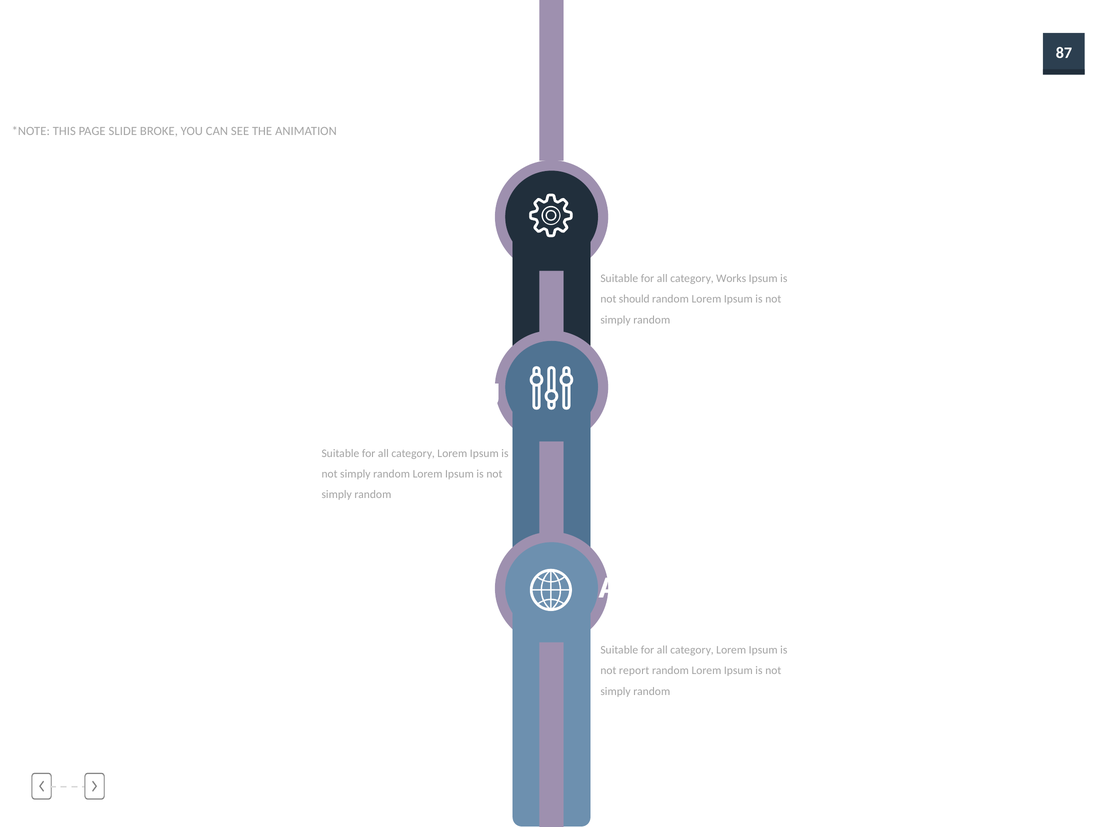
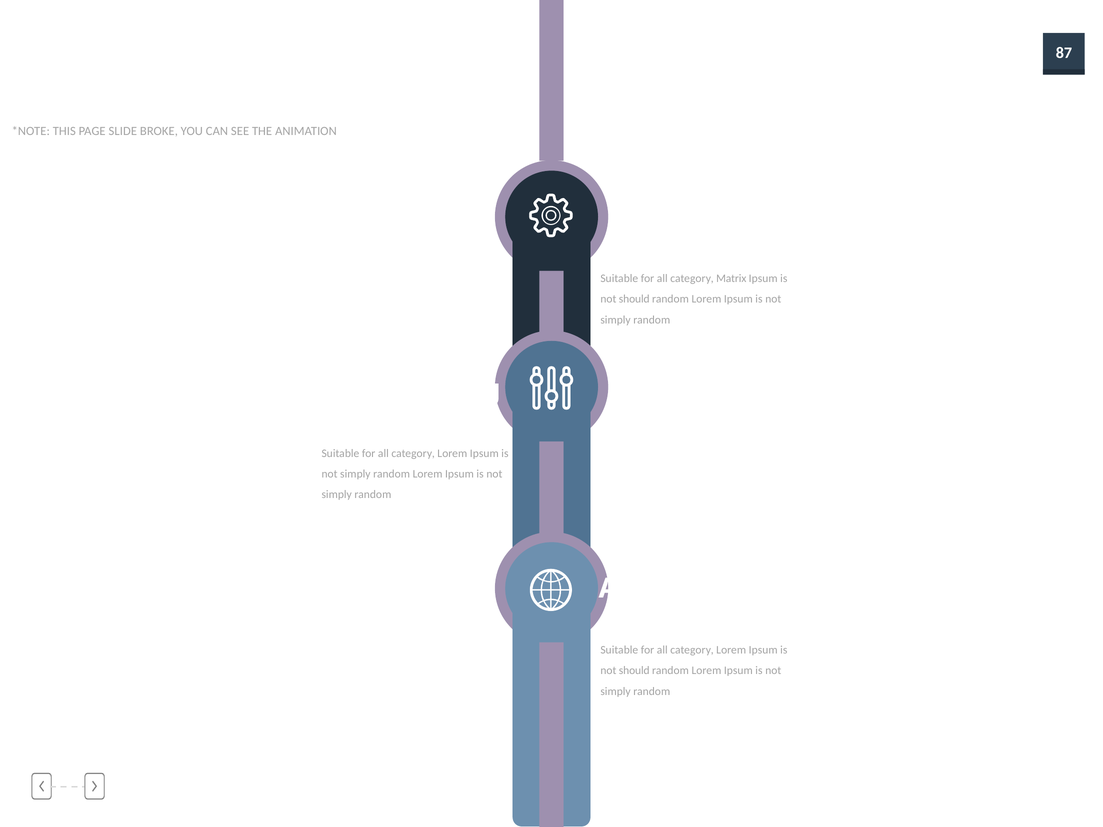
Works: Works -> Matrix (731, 278)
report: report -> should (634, 671)
